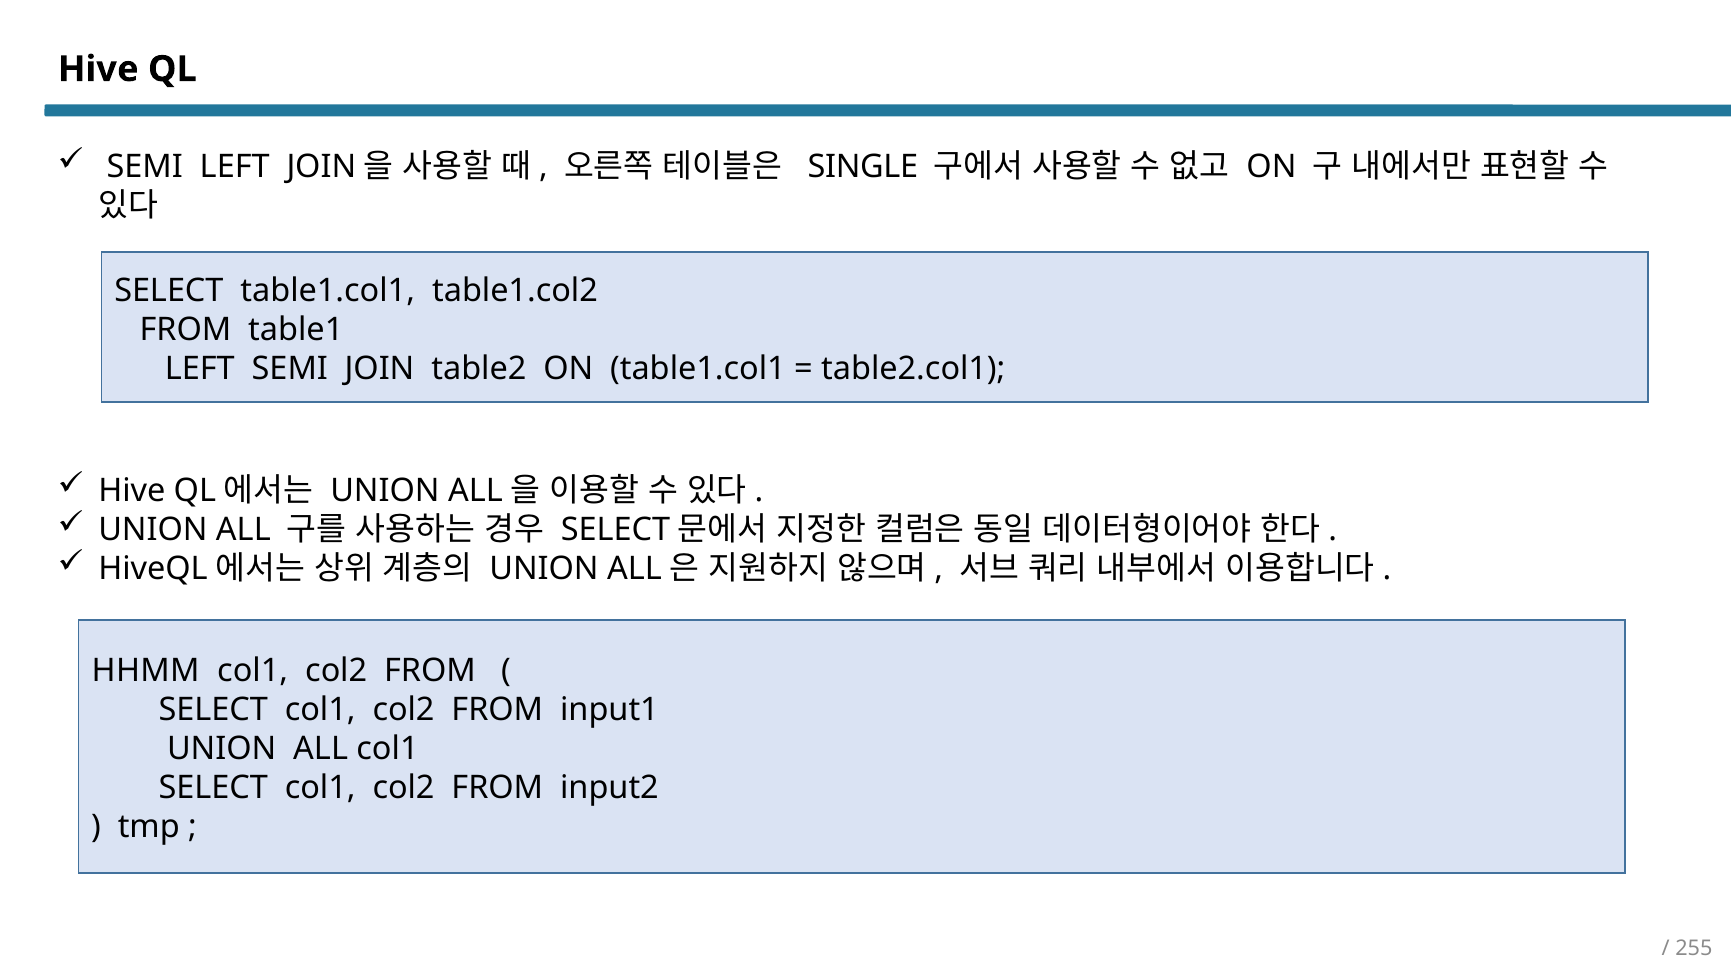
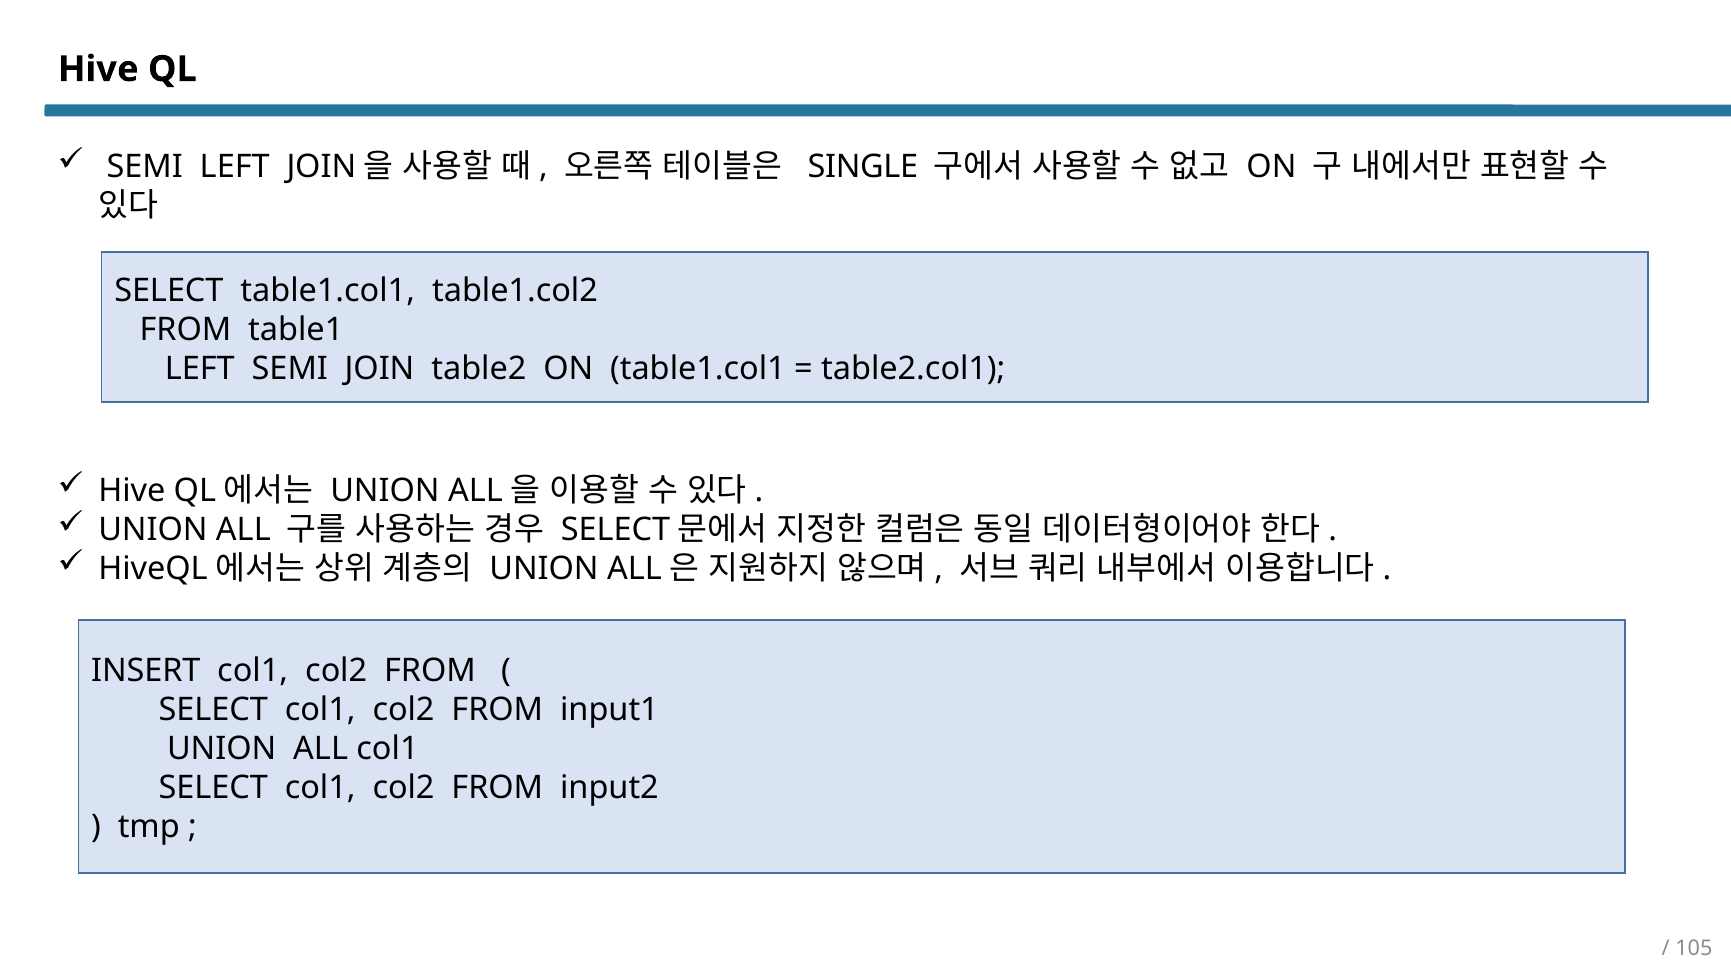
HHMM: HHMM -> INSERT (146, 671)
255: 255 -> 105 (1694, 949)
